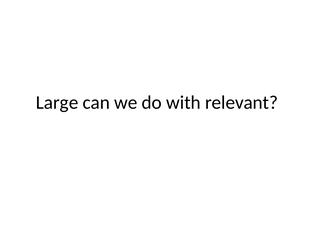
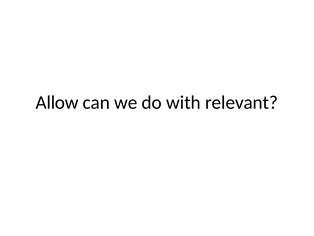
Large: Large -> Allow (57, 102)
